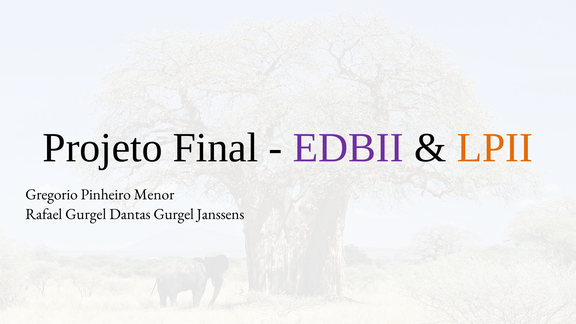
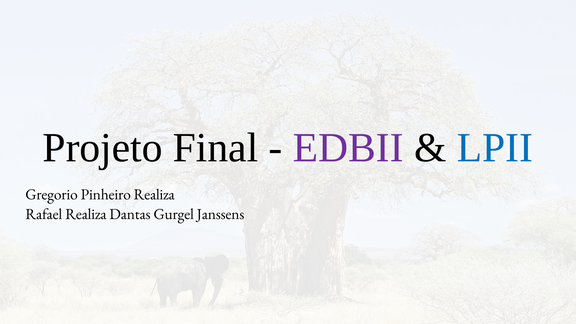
LPII colour: orange -> blue (495, 148)
Pinheiro Menor: Menor -> Realiza (154, 195)
Rafael Gurgel: Gurgel -> Realiza (86, 214)
